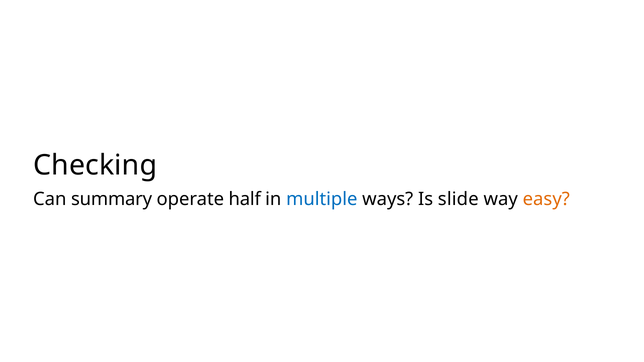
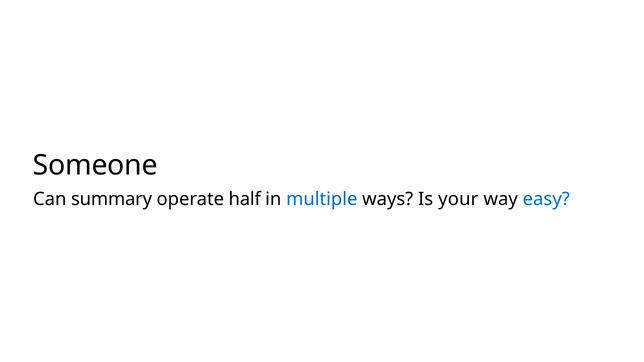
Checking: Checking -> Someone (95, 166)
slide: slide -> your (458, 199)
easy colour: orange -> blue (546, 199)
